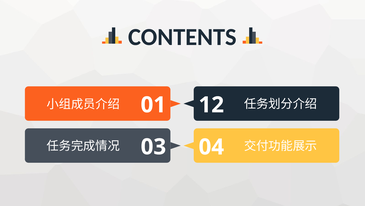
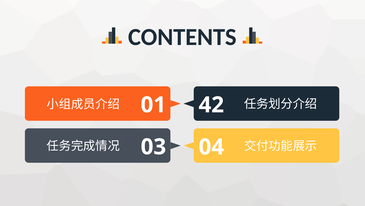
12: 12 -> 42 (211, 105)
